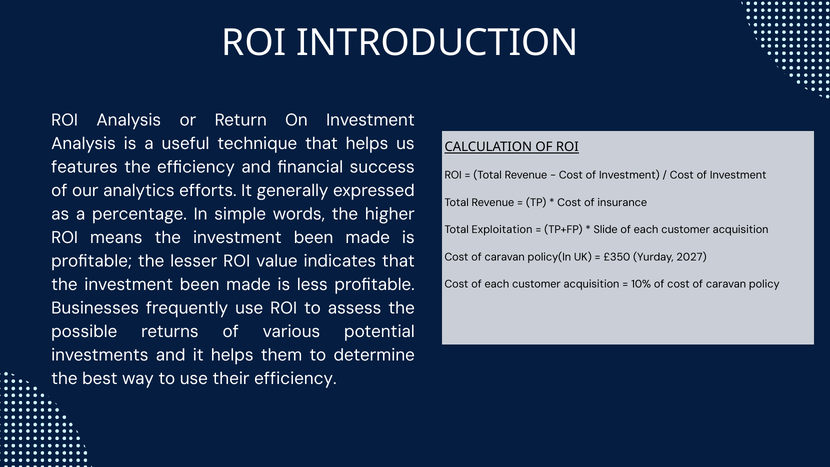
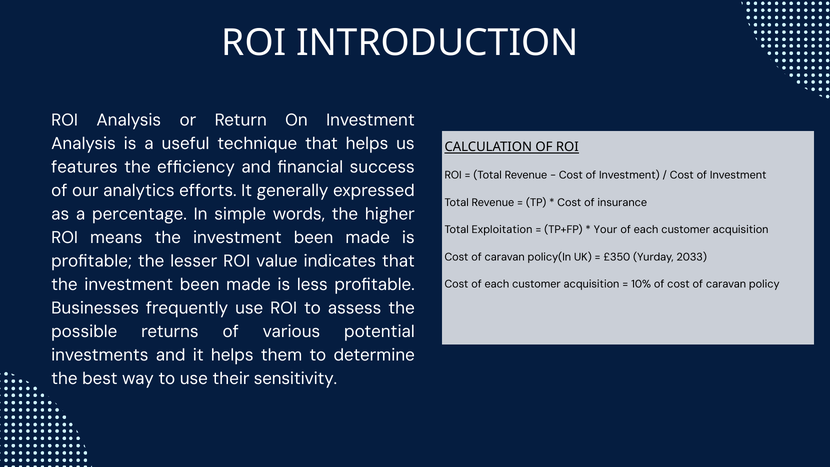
Slide: Slide -> Your (606, 230)
2027: 2027 -> 2033 (692, 257)
their efficiency: efficiency -> sensitivity (296, 378)
